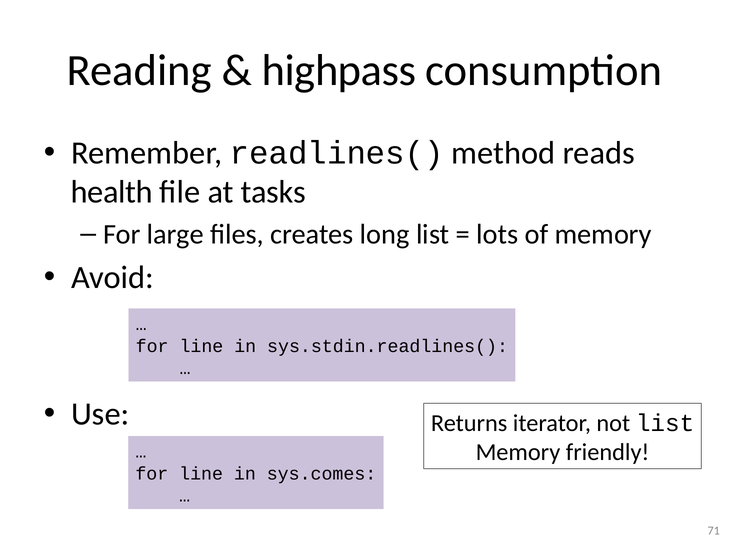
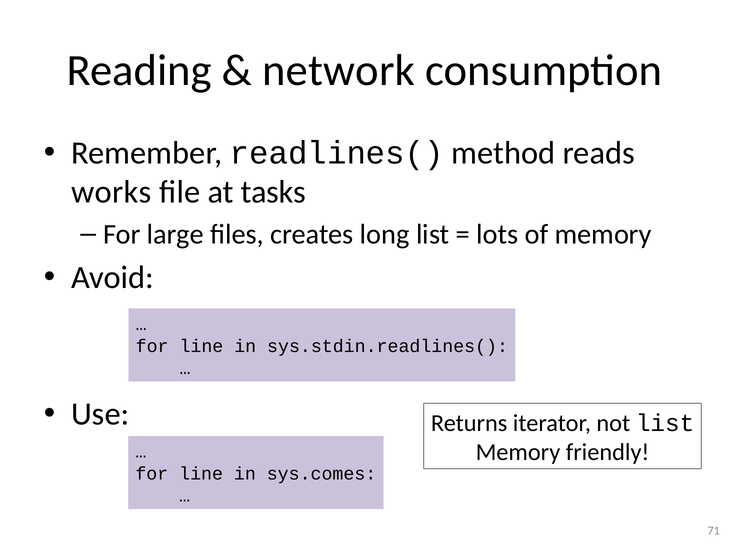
highpass: highpass -> network (339, 71)
health: health -> works (111, 192)
